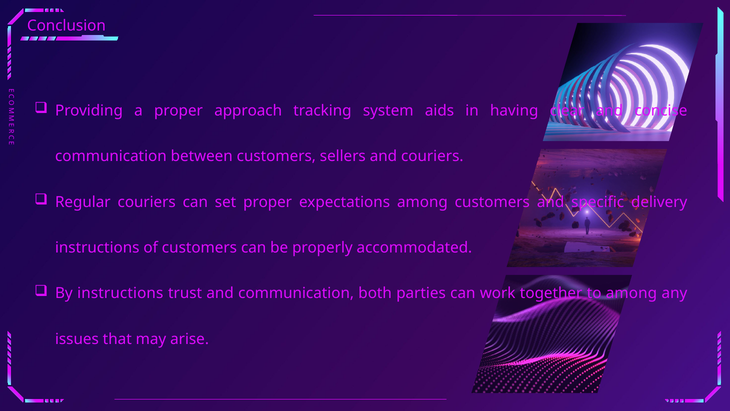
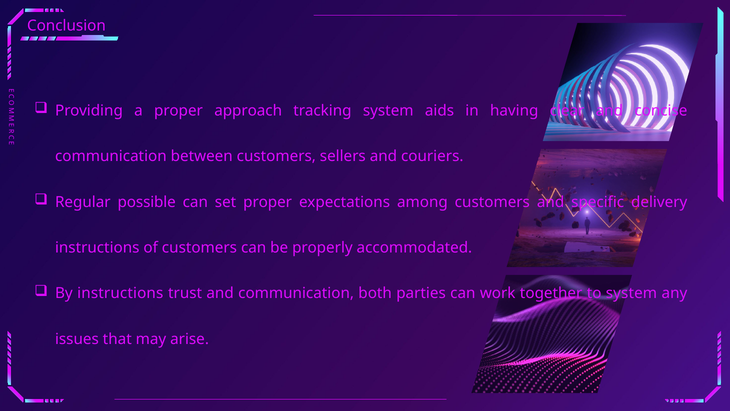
Regular couriers: couriers -> possible (147, 202)
to among: among -> system (631, 293)
